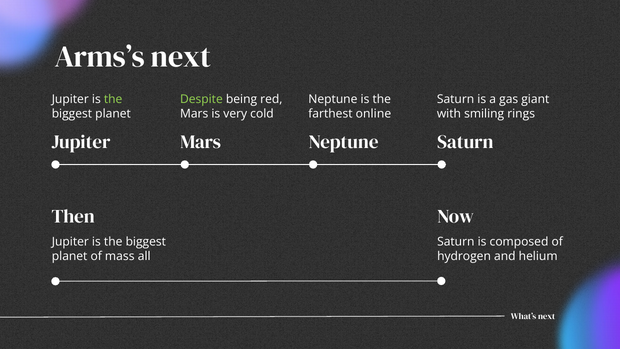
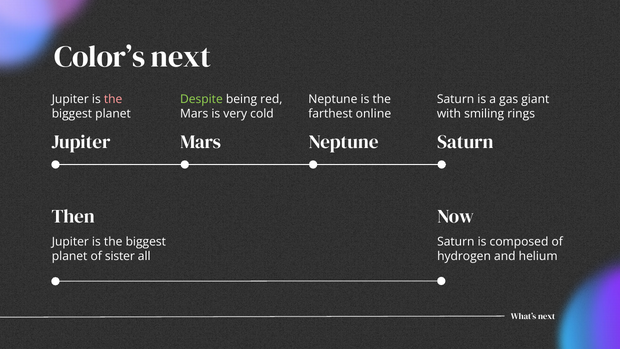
Arms’s: Arms’s -> Color’s (100, 57)
the colour: light green -> pink (113, 99)
mass: mass -> sister (120, 256)
